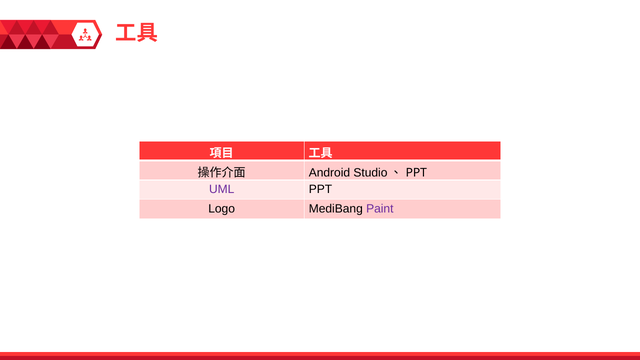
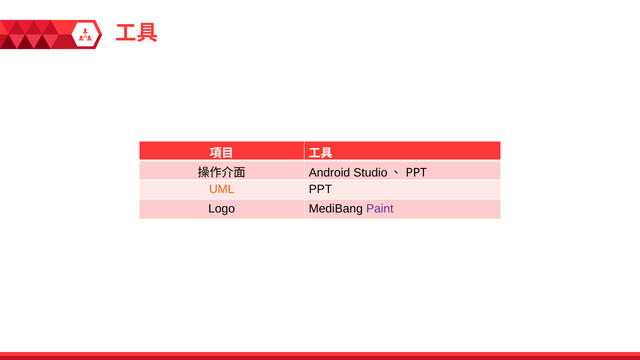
UML colour: purple -> orange (222, 189)
